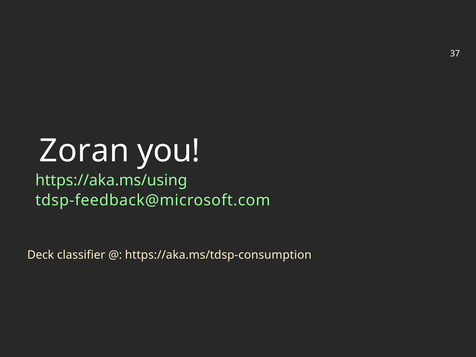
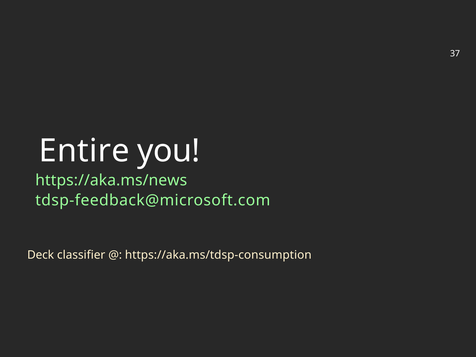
Zoran: Zoran -> Entire (84, 151)
https://aka.ms/using: https://aka.ms/using -> https://aka.ms/news (111, 181)
